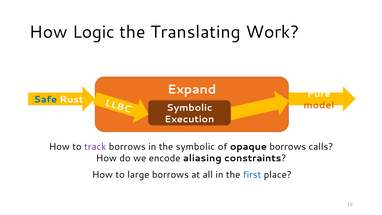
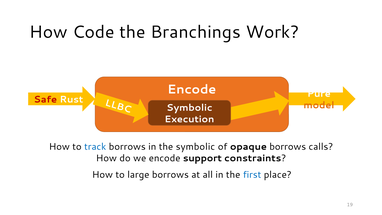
Logic: Logic -> Code (93, 32)
Translating: Translating -> Branchings (196, 32)
Expand: Expand -> Encode (192, 89)
Safe colour: blue -> red (45, 100)
track colour: purple -> blue (95, 147)
aliasing: aliasing -> support (202, 158)
